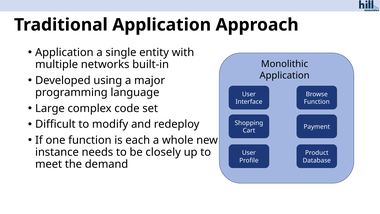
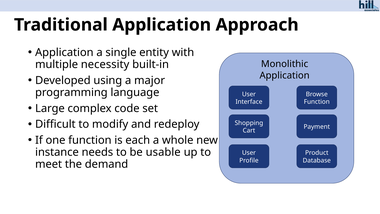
networks: networks -> necessity (105, 64)
closely: closely -> usable (163, 152)
